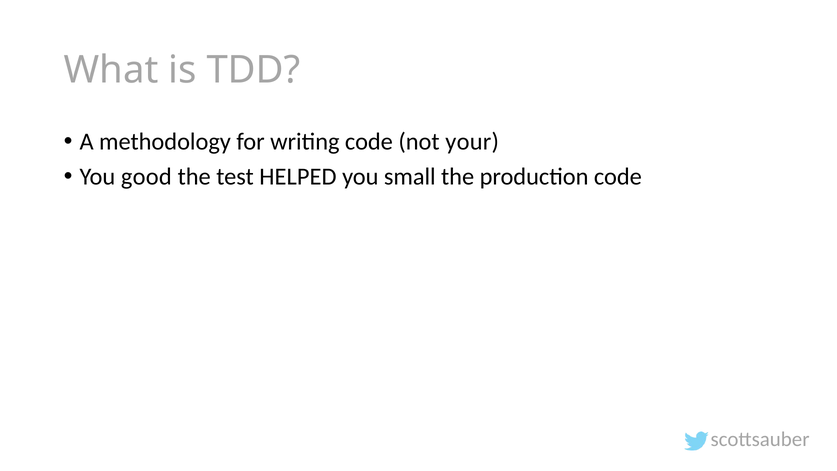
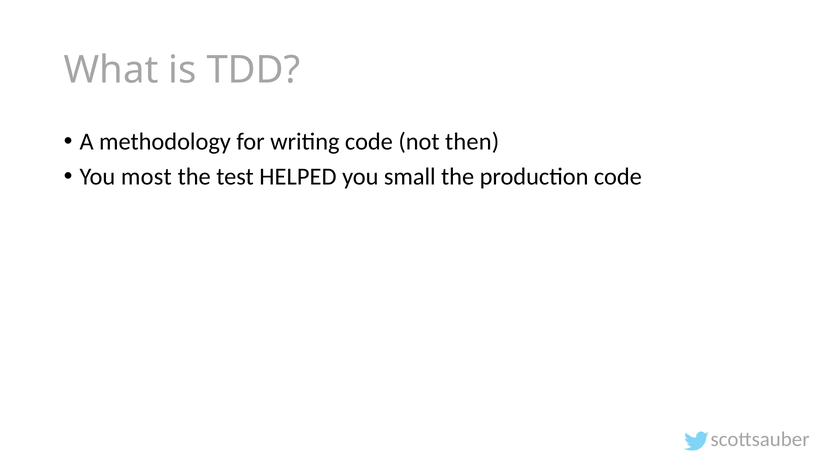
your: your -> then (472, 141)
good: good -> most (146, 177)
